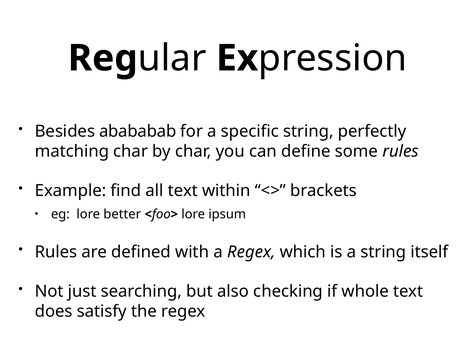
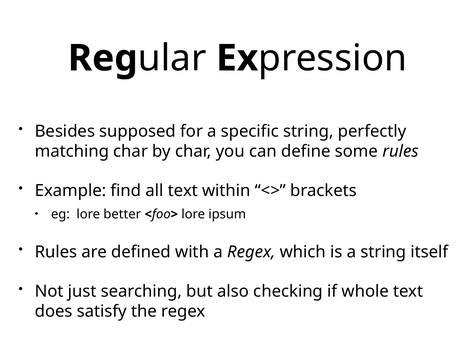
abababab: abababab -> supposed (138, 131)
